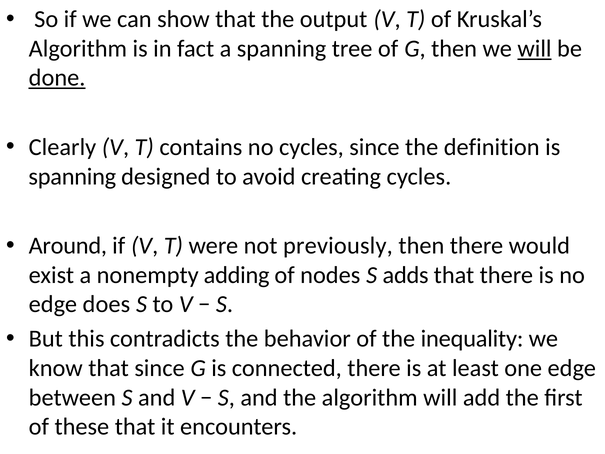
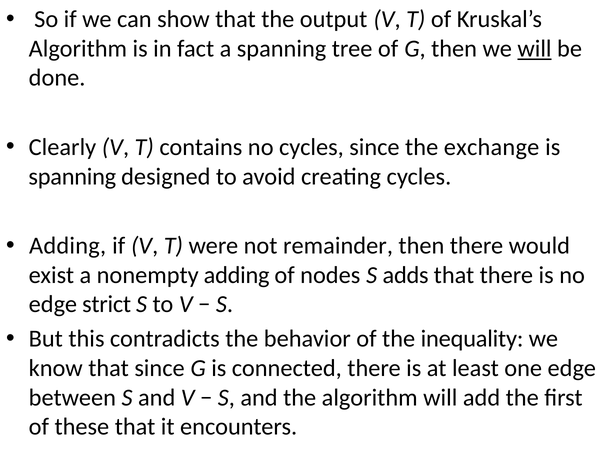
done underline: present -> none (57, 78)
definition: definition -> exchange (492, 147)
Around: Around -> Adding (68, 246)
previously: previously -> remainder (338, 246)
does: does -> strict (107, 304)
